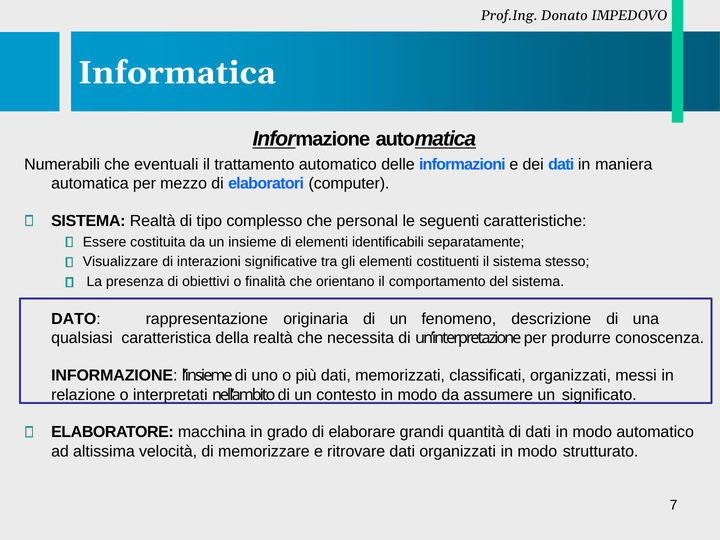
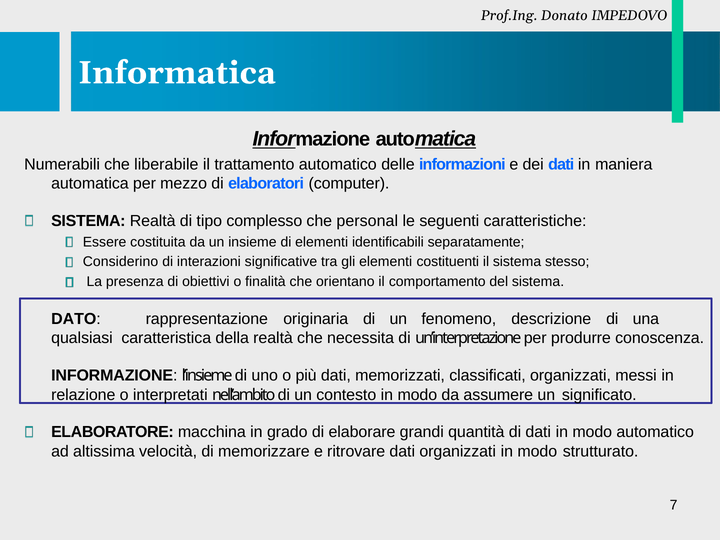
eventuali: eventuali -> liberabile (166, 164)
Visualizzare: Visualizzare -> Considerino (120, 262)
